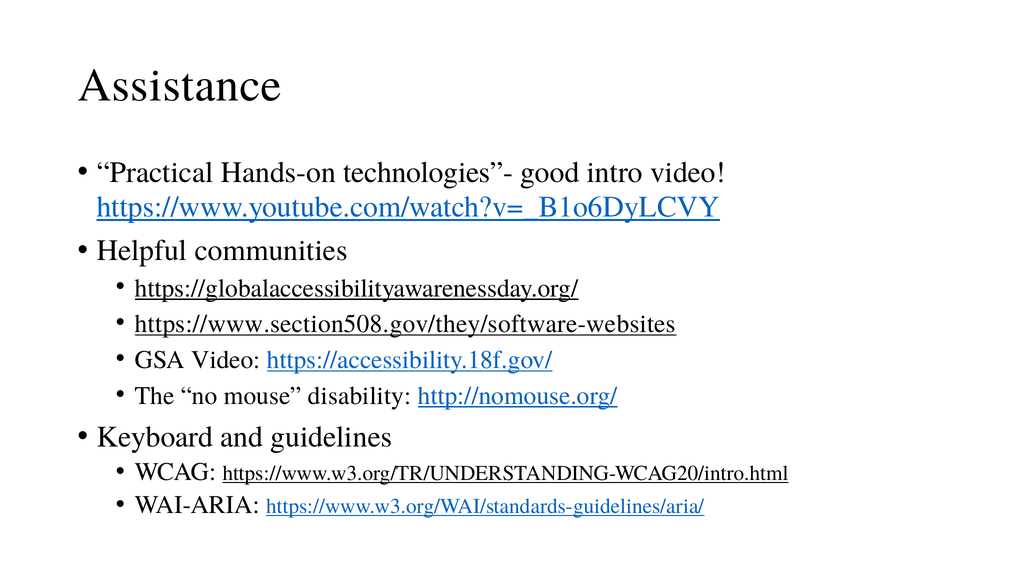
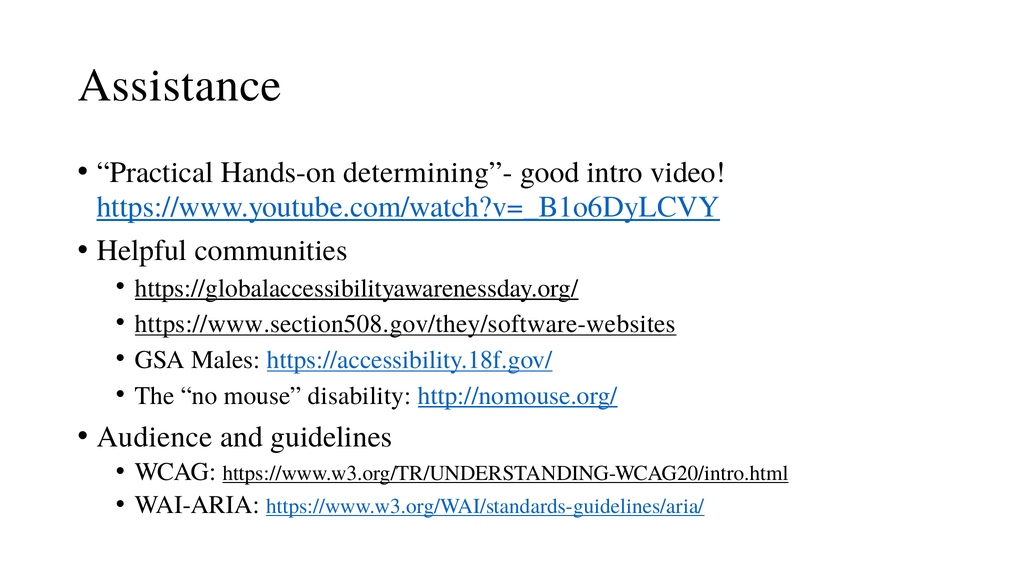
technologies”-: technologies”- -> determining”- (428, 172)
GSA Video: Video -> Males (226, 360)
Keyboard: Keyboard -> Audience (155, 437)
